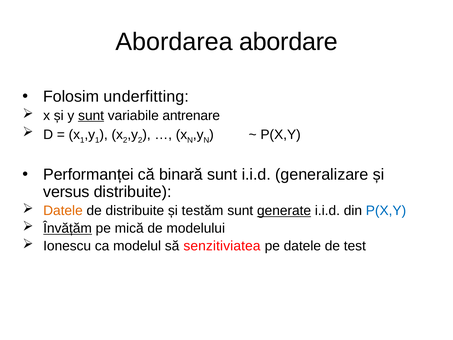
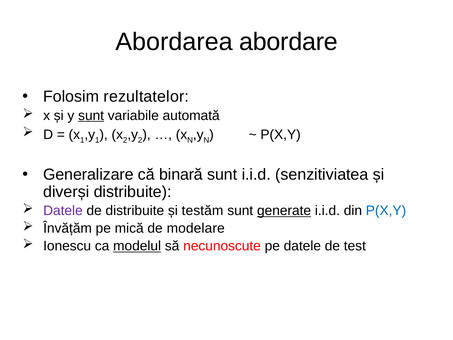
underfitting: underfitting -> rezultatelor (146, 97)
antrenare: antrenare -> automată (191, 115)
Performanței: Performanței -> Generalizare (88, 174)
generalizare: generalizare -> senzitiviatea (322, 174)
versus: versus -> diverși (66, 192)
Datele colour: orange -> purple (63, 211)
Învățăm underline: present -> none (68, 228)
modelului: modelului -> modelare (196, 228)
modelul underline: none -> present (137, 246)
senzitiviatea: senzitiviatea -> necunoscute (222, 246)
